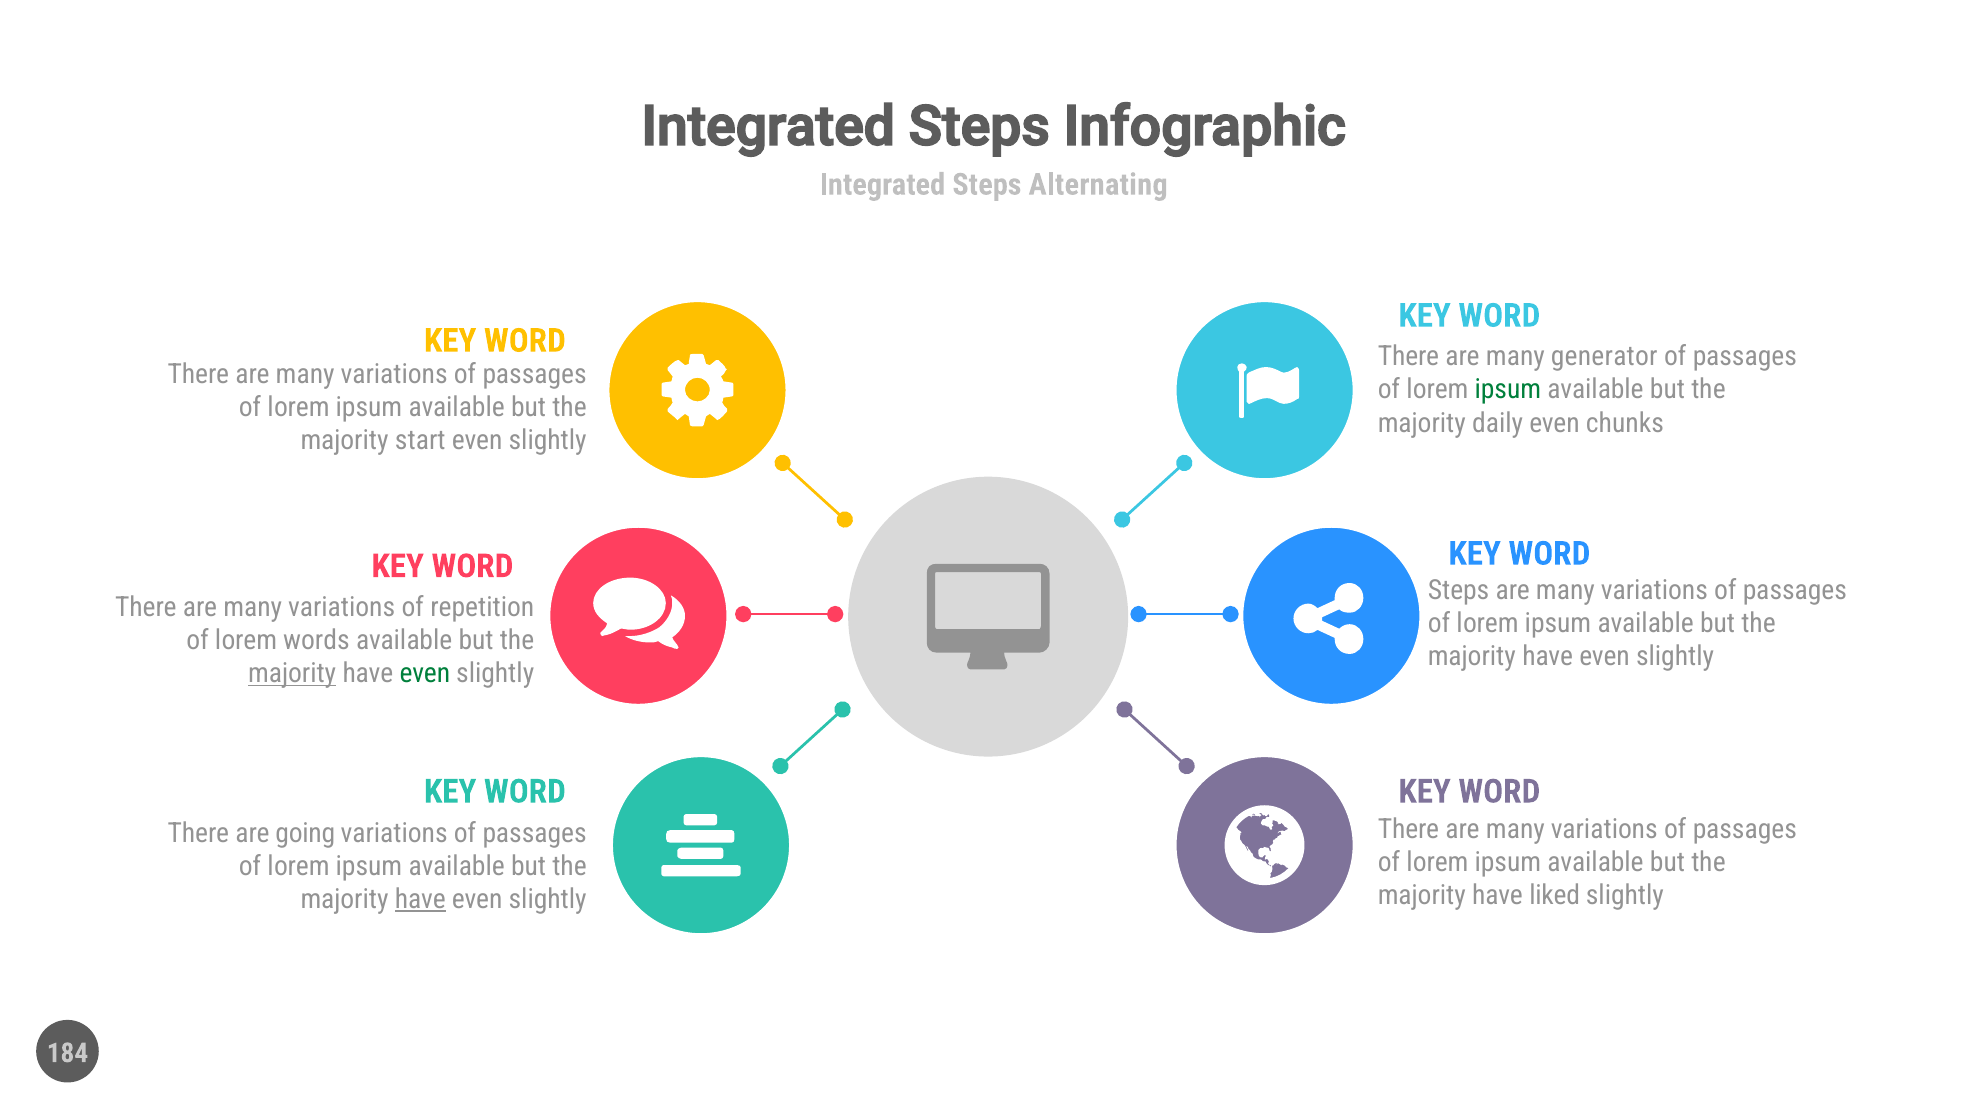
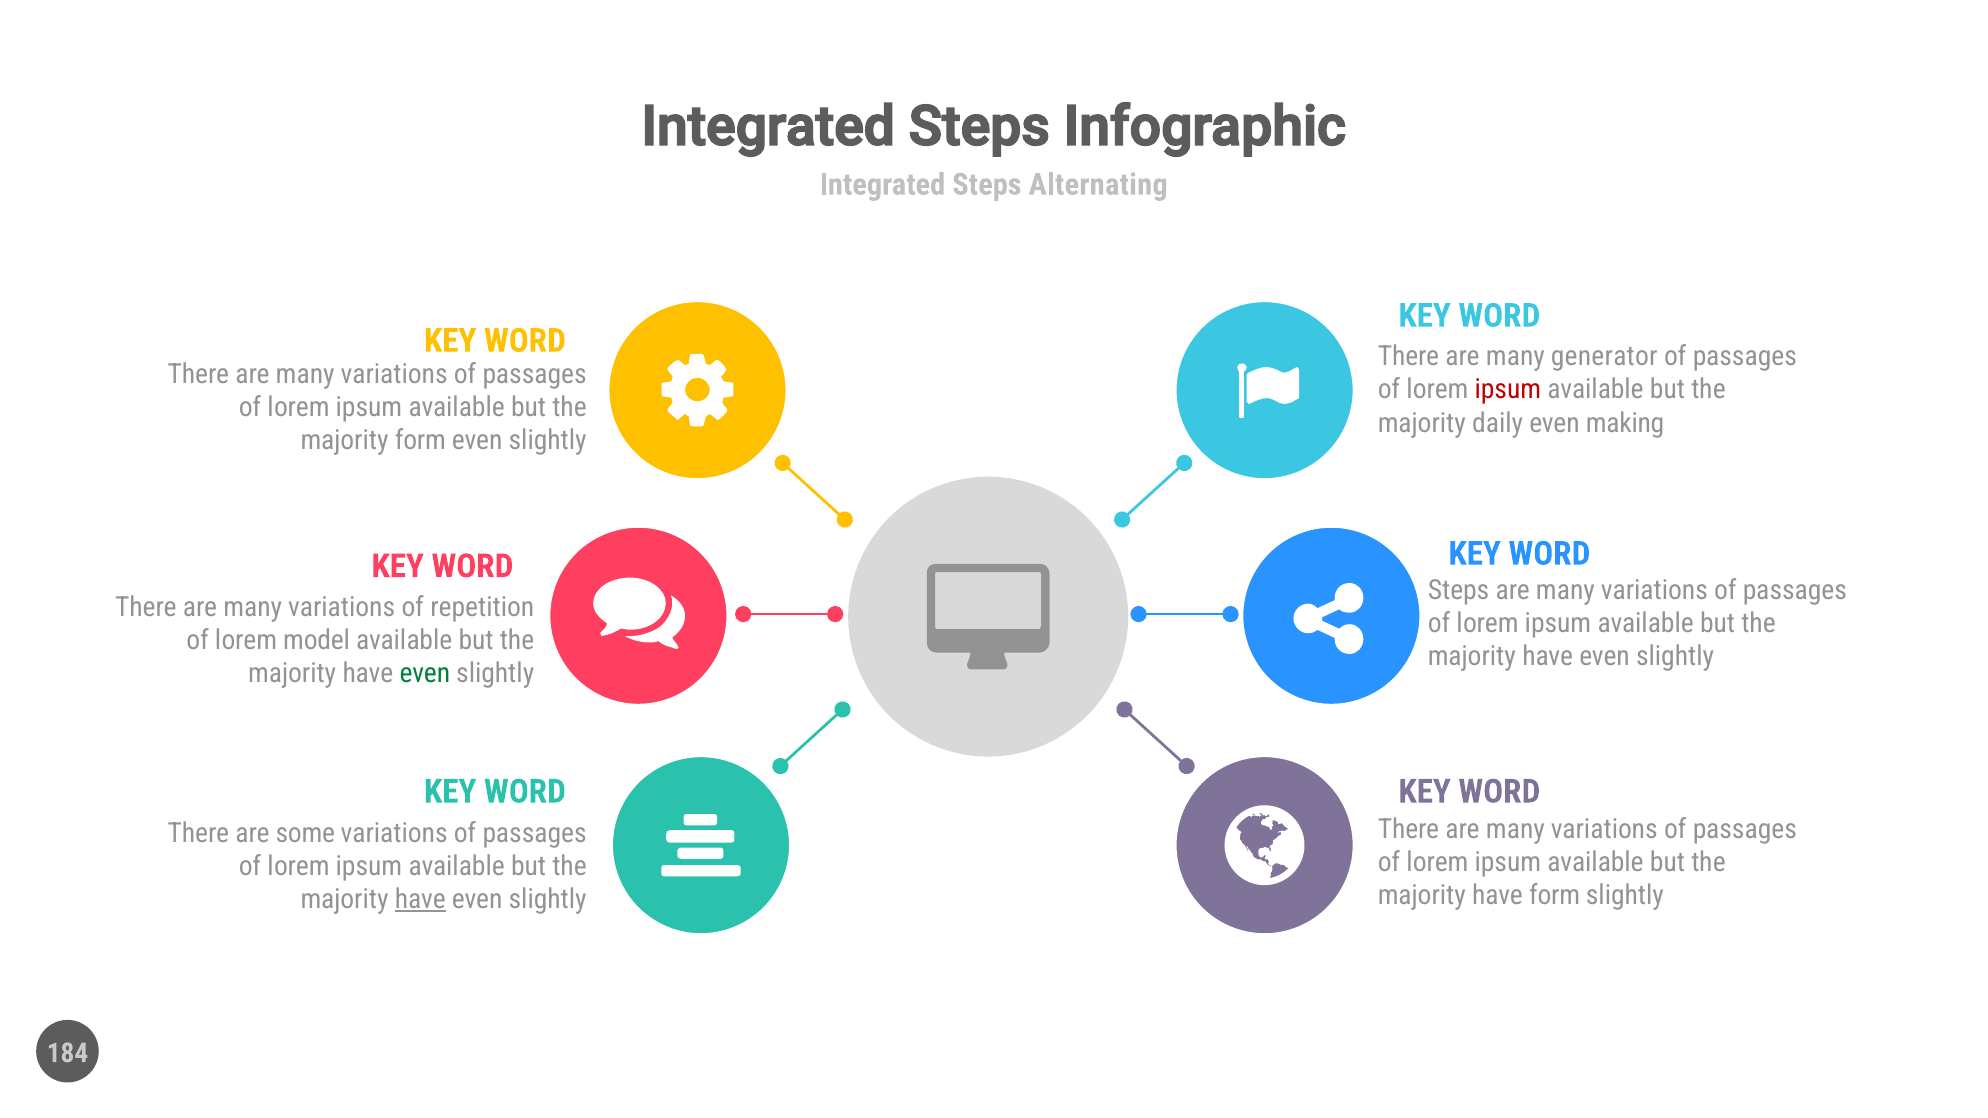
ipsum colour: green -> red (1508, 390)
chunks: chunks -> making (1625, 423)
majority start: start -> form (420, 441)
words: words -> model (317, 641)
majority underline: present -> none (292, 674)
going: going -> some (305, 833)
have liked: liked -> form (1555, 896)
